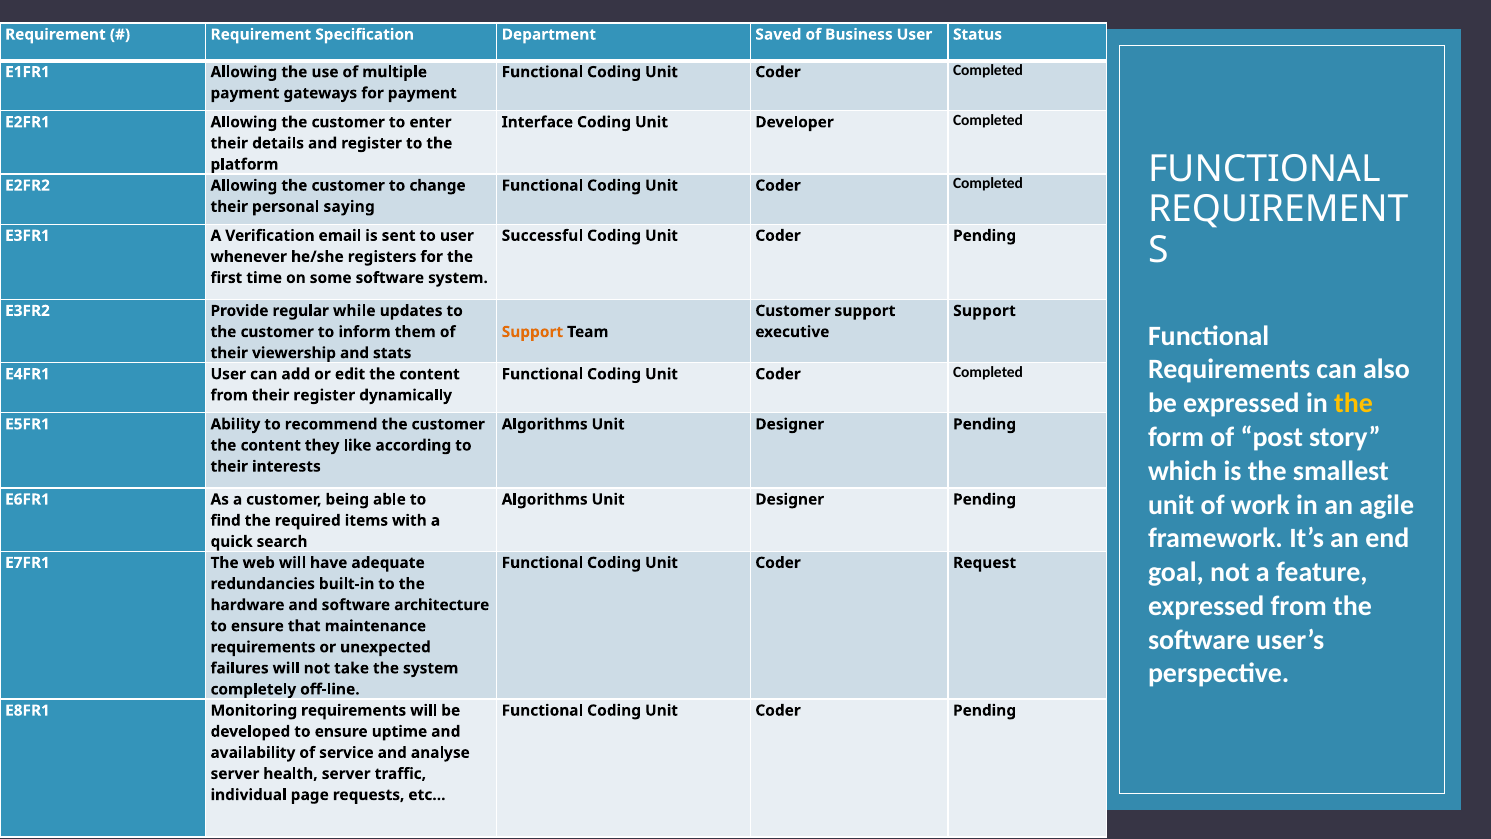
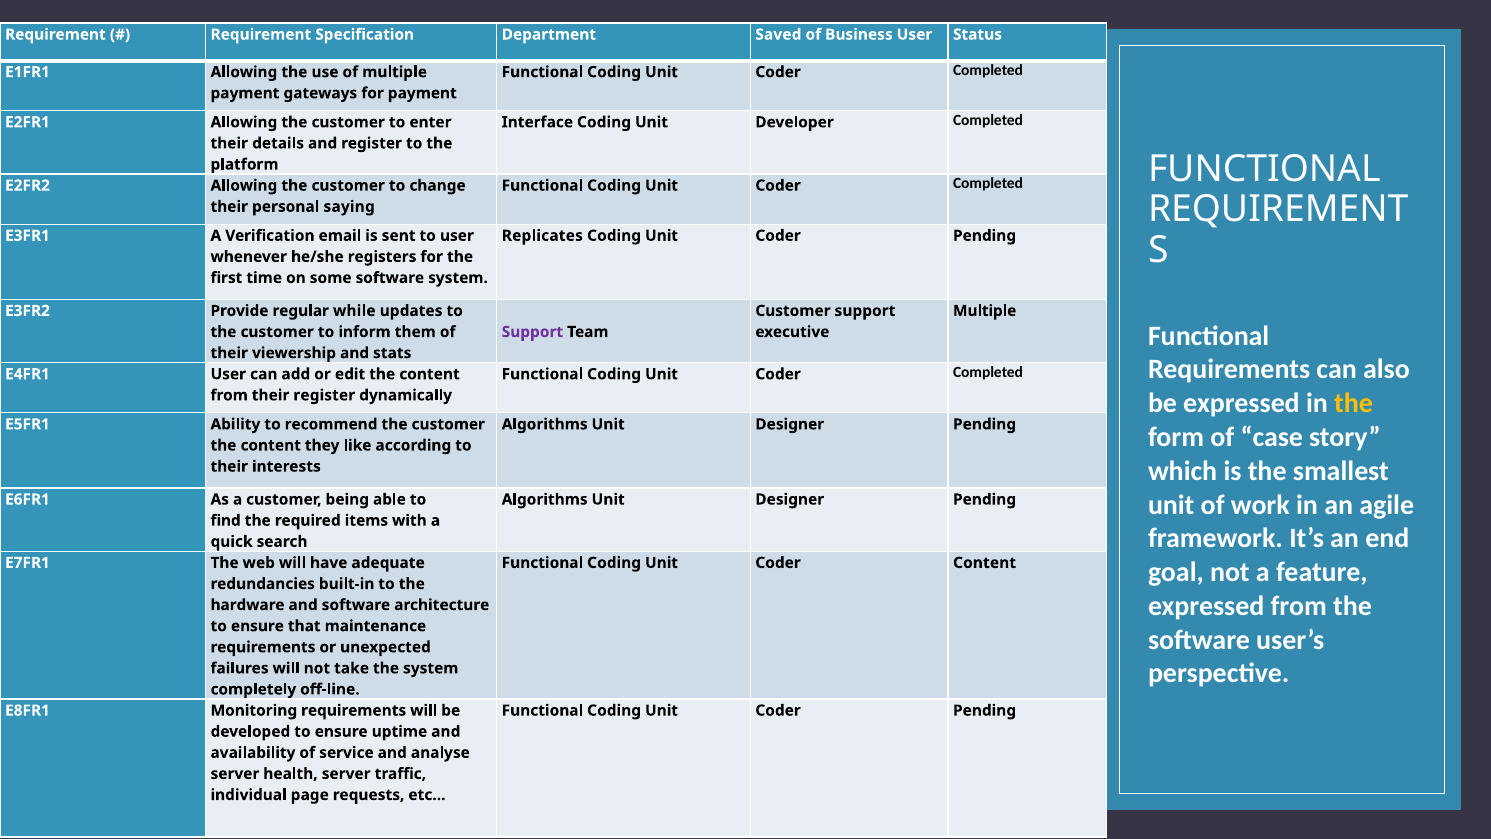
Successful: Successful -> Replicates (542, 236)
Support: Support -> Multiple (985, 311)
Support colour: orange -> purple (532, 332)
post: post -> case (1272, 437)
Coder Request: Request -> Content (985, 563)
